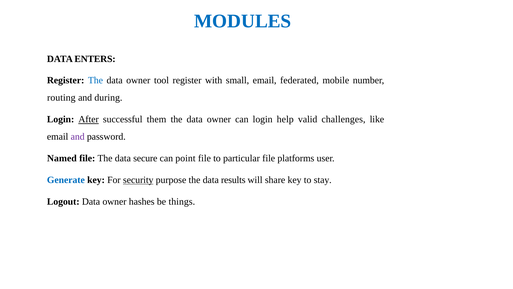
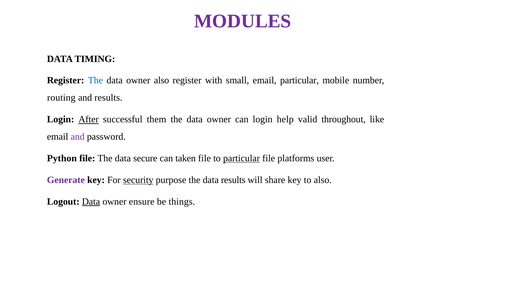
MODULES colour: blue -> purple (243, 21)
ENTERS: ENTERS -> TIMING (95, 59)
owner tool: tool -> also (162, 80)
email federated: federated -> particular (300, 80)
and during: during -> results (108, 98)
challenges: challenges -> throughout (344, 119)
Named: Named -> Python (62, 158)
point: point -> taken (186, 158)
particular underline: none -> present (242, 158)
Generate colour: blue -> purple (66, 180)
to stay: stay -> also (323, 180)
Data underline: none -> present (91, 201)
hashes: hashes -> ensure (142, 201)
